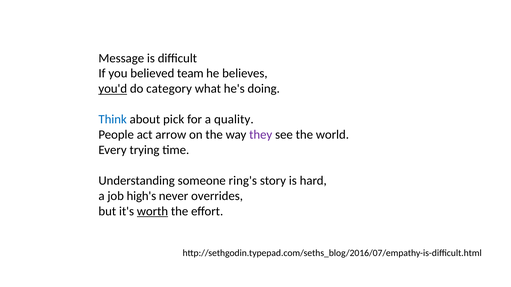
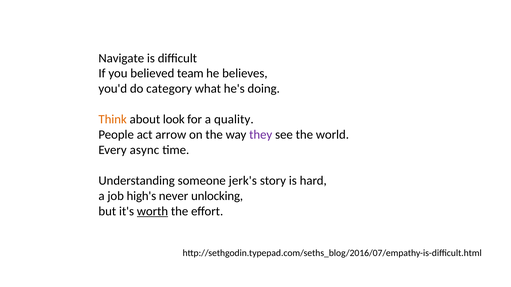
Message: Message -> Navigate (121, 58)
you'd underline: present -> none (113, 89)
Think colour: blue -> orange (113, 120)
pick: pick -> look (174, 120)
trying: trying -> async (144, 150)
ring's: ring's -> jerk's (243, 181)
overrides: overrides -> unlocking (217, 196)
